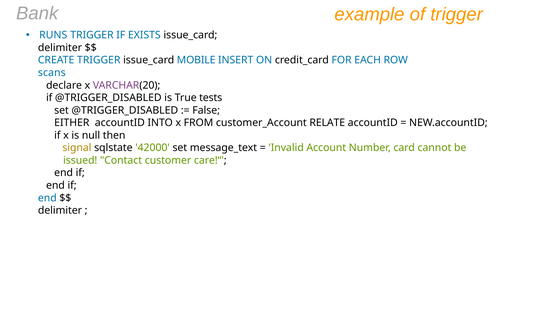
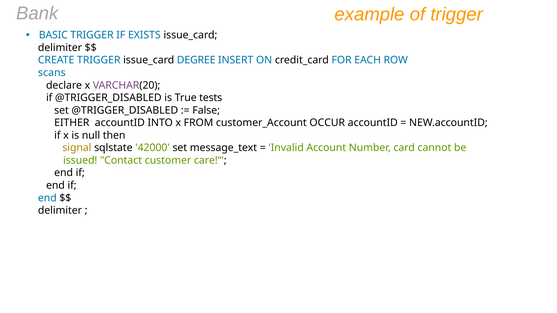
RUNS: RUNS -> BASIC (53, 35)
MOBILE: MOBILE -> DEGREE (196, 60)
RELATE: RELATE -> OCCUR (327, 123)
